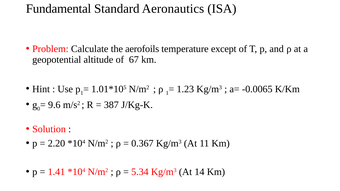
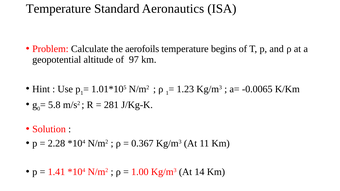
Fundamental: Fundamental -> Temperature (58, 9)
except: except -> begins (224, 49)
67: 67 -> 97 (134, 60)
9.6: 9.6 -> 5.8 (54, 105)
387: 387 -> 281 (111, 105)
2.20: 2.20 -> 2.28 (56, 144)
5.34: 5.34 -> 1.00 (140, 172)
